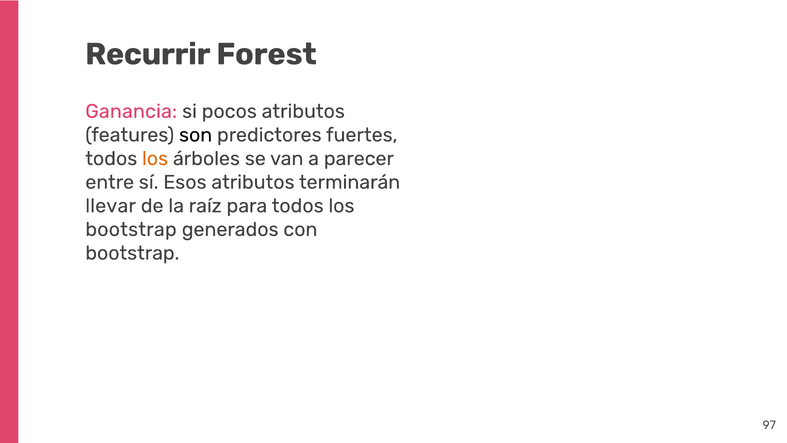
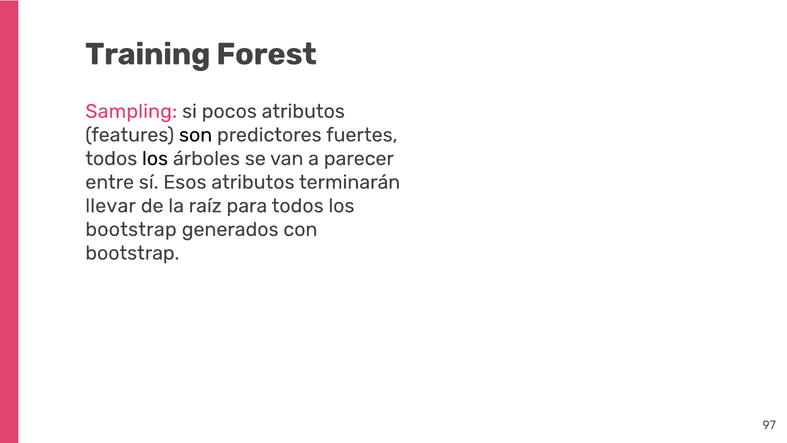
Recurrir: Recurrir -> Training (148, 54)
Ganancia: Ganancia -> Sampling (131, 111)
los colour: orange -> black (155, 158)
